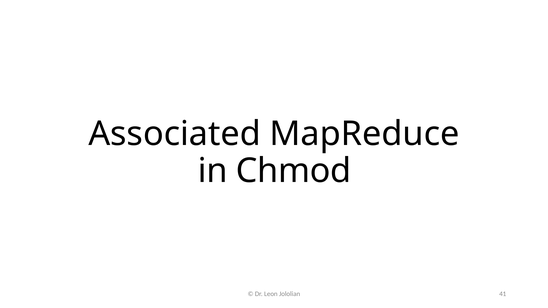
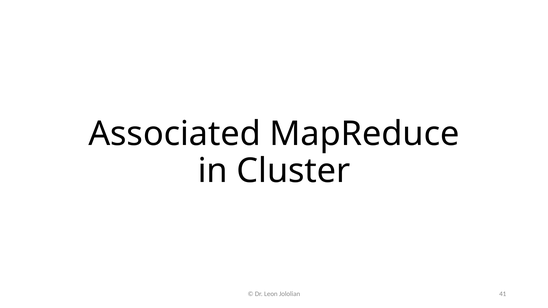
Chmod: Chmod -> Cluster (293, 171)
